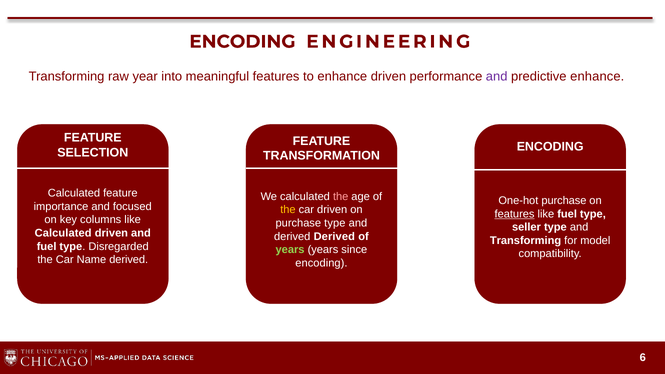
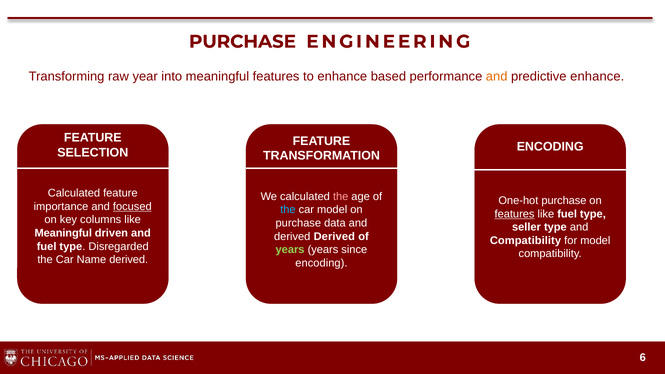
ENCODING: ENCODING -> PURCHASE (242, 42)
enhance driven: driven -> based (388, 76)
and colour: purple -> orange (497, 76)
focused underline: none -> present (132, 207)
the colour: yellow -> light blue (288, 210)
car driven: driven -> model (332, 210)
purchase type: type -> data (335, 223)
Calculated: Calculated -> Meaningful (63, 233)
Transforming: Transforming -> Compatibility (525, 241)
